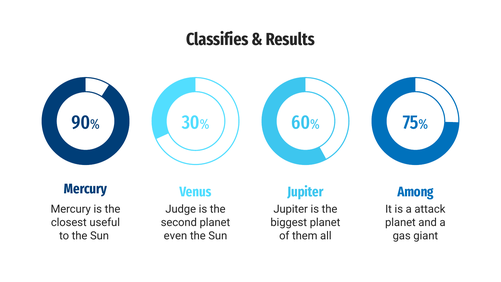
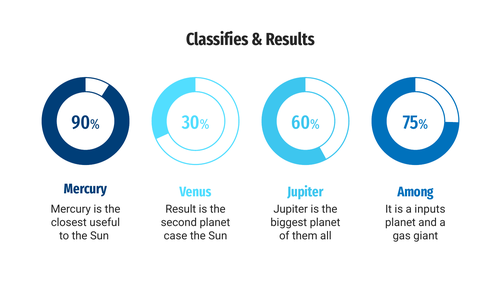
Judge: Judge -> Result (181, 209)
attack: attack -> inputs (430, 209)
even: even -> case (175, 236)
